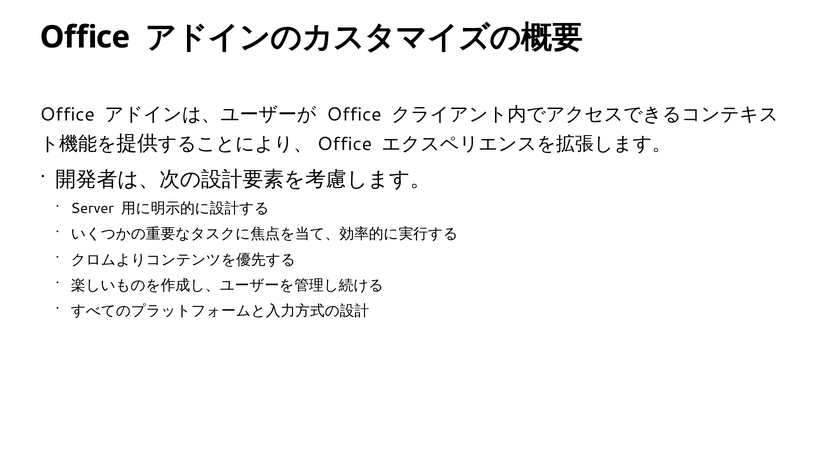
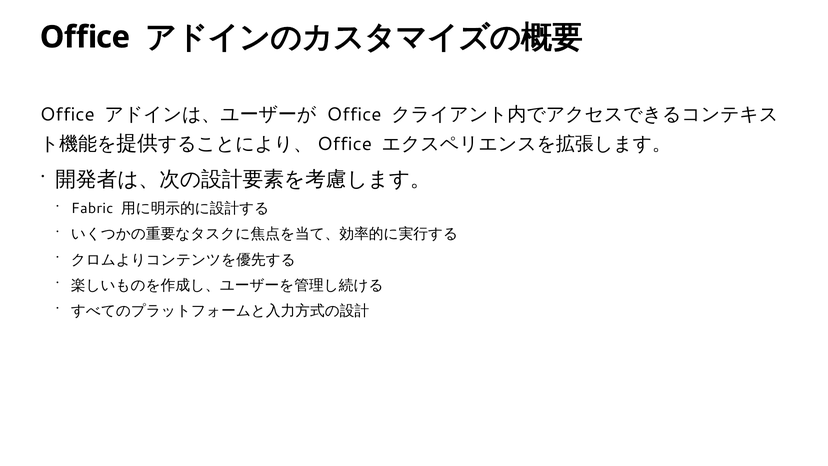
Server: Server -> Fabric (92, 208)
